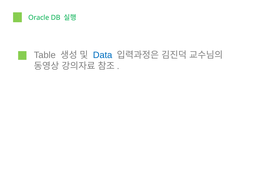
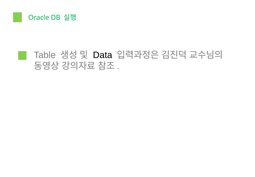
Data colour: blue -> black (103, 55)
